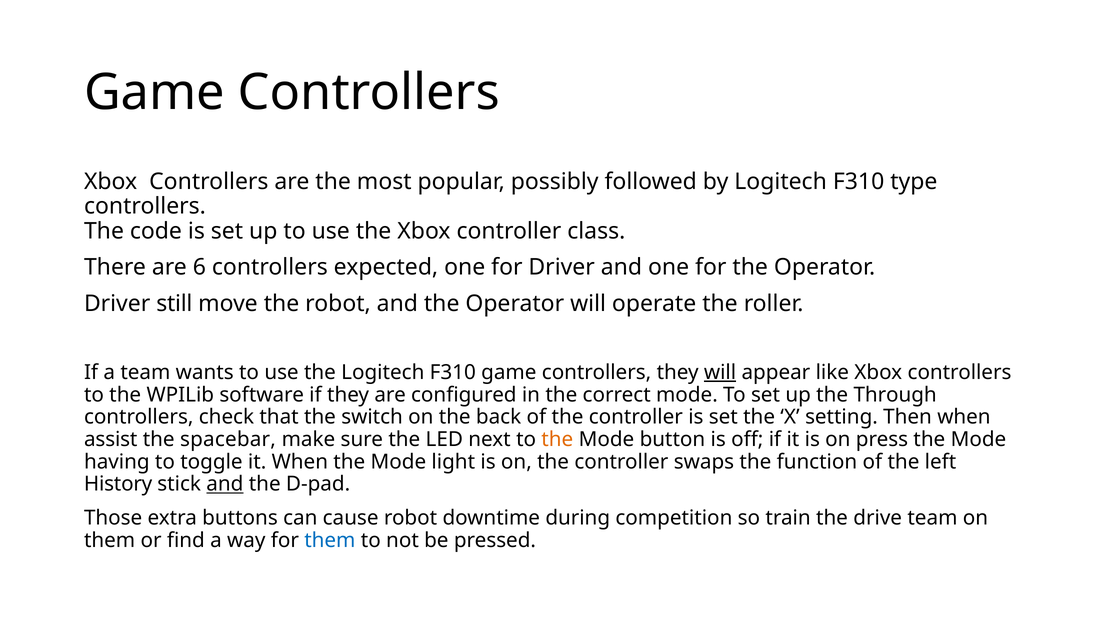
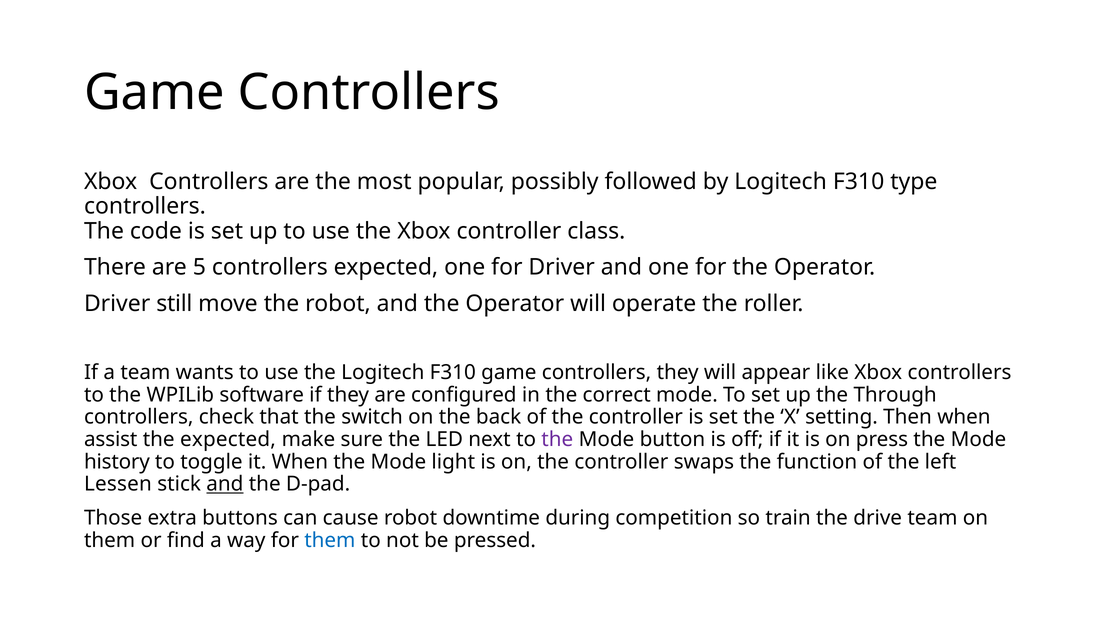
6: 6 -> 5 (199, 267)
will underline: present -> none (720, 372)
the spacebar: spacebar -> expected (228, 439)
the colour: orange -> purple (557, 439)
having: having -> history (117, 462)
History: History -> Lessen (118, 484)
